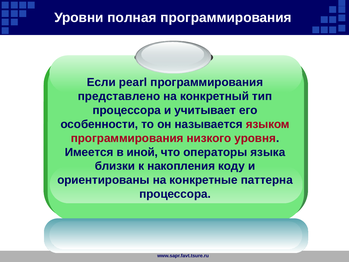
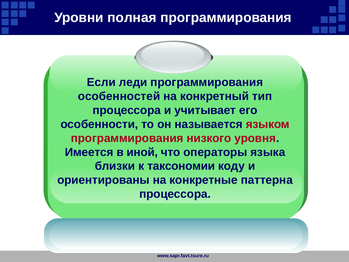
pearl: pearl -> леди (133, 82)
представлено: представлено -> особенностей (119, 96)
накопления: накопления -> таксономии (181, 166)
